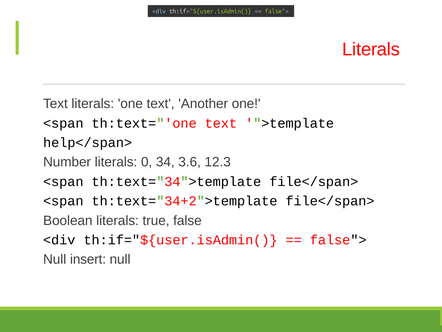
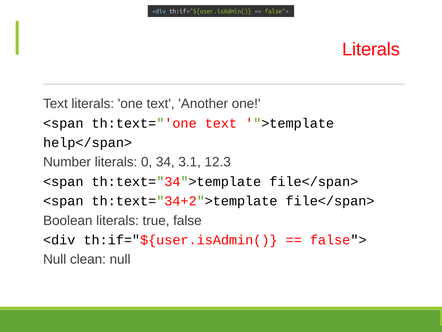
3.6: 3.6 -> 3.1 (190, 162)
insert: insert -> clean (88, 259)
